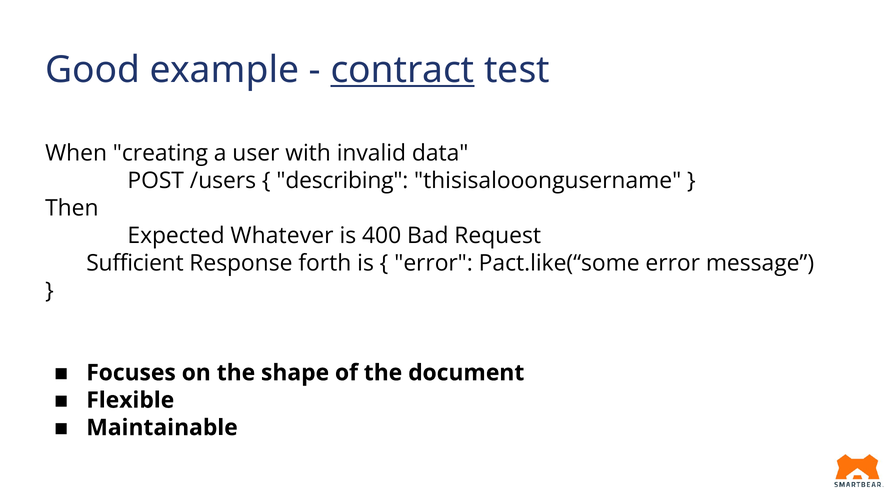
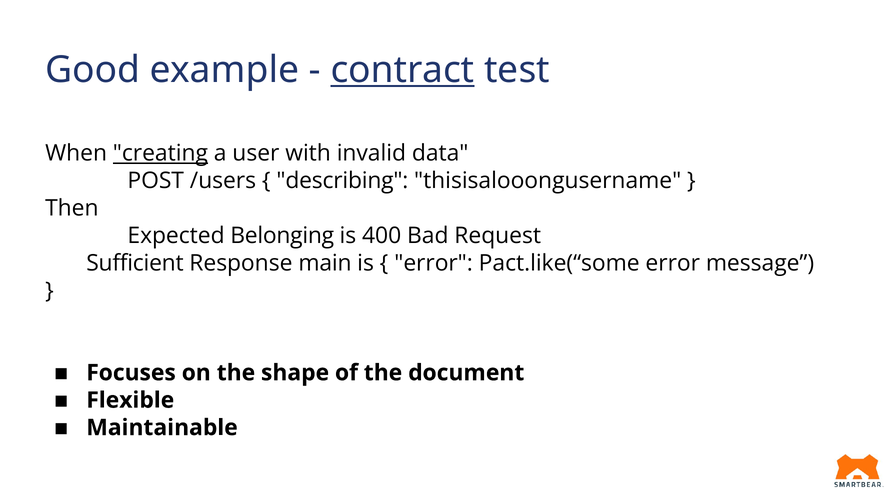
creating underline: none -> present (160, 153)
Whatever: Whatever -> Belonging (282, 236)
forth: forth -> main (325, 263)
